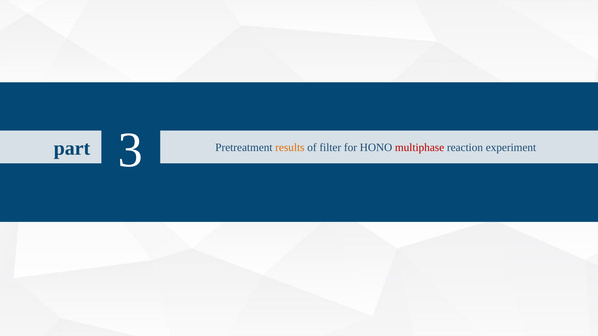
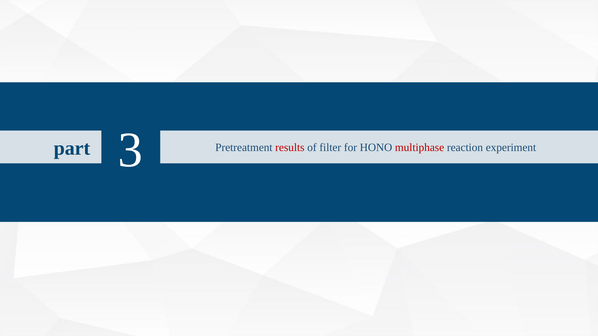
results colour: orange -> red (290, 148)
